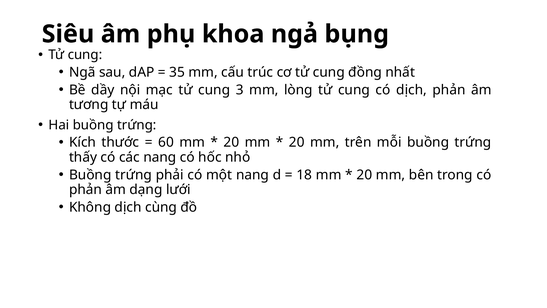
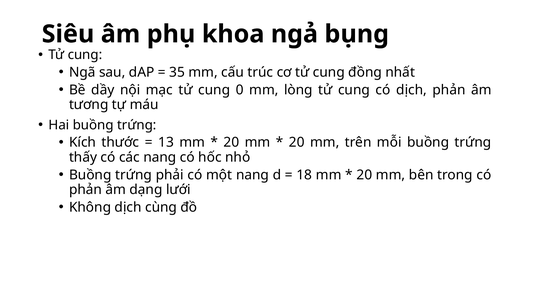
3: 3 -> 0 (240, 90)
60: 60 -> 13 (166, 142)
